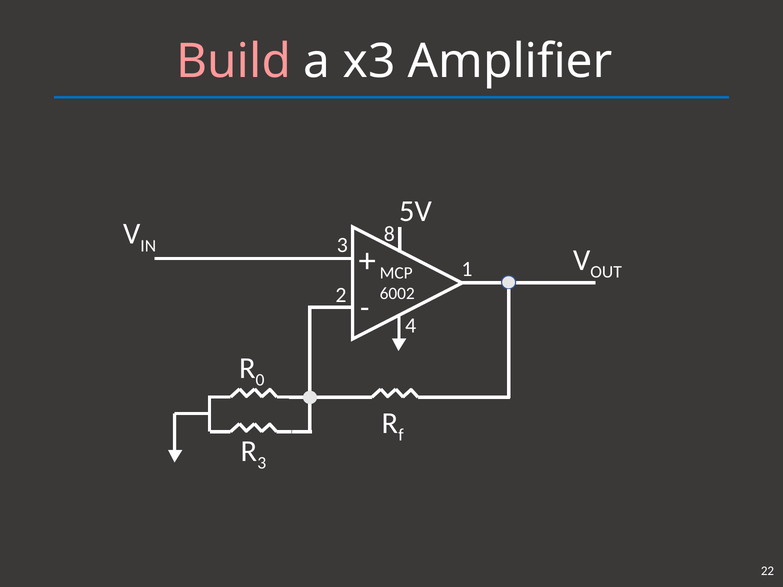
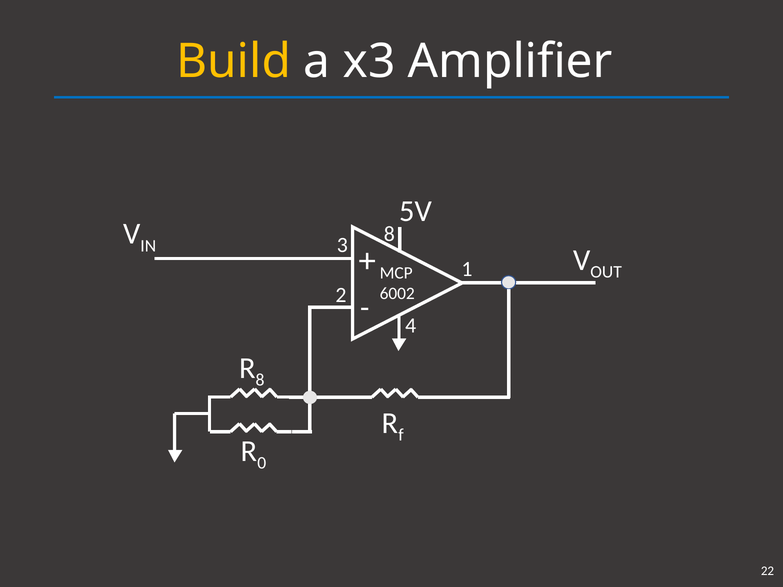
Build colour: pink -> yellow (234, 61)
0: 0 -> 8 (260, 380)
3: 3 -> 0 (262, 463)
